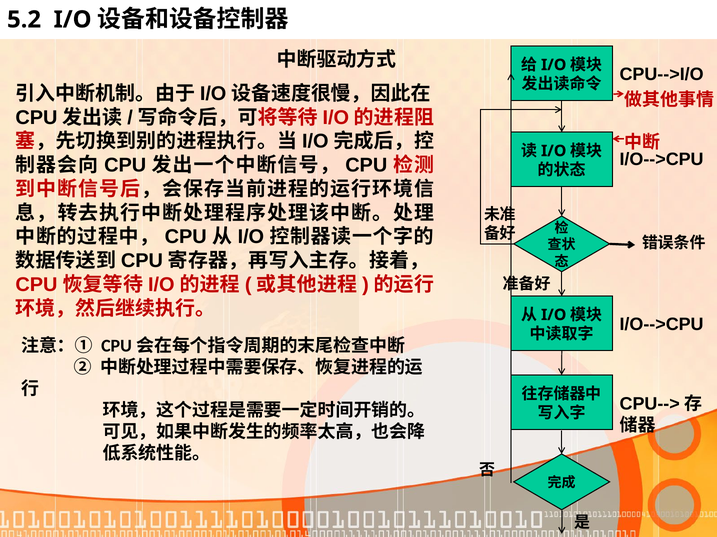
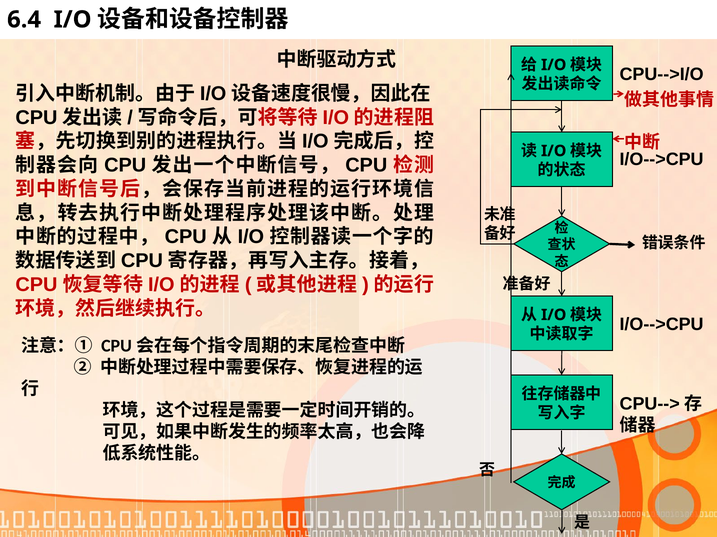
5.2: 5.2 -> 6.4 (24, 20)
